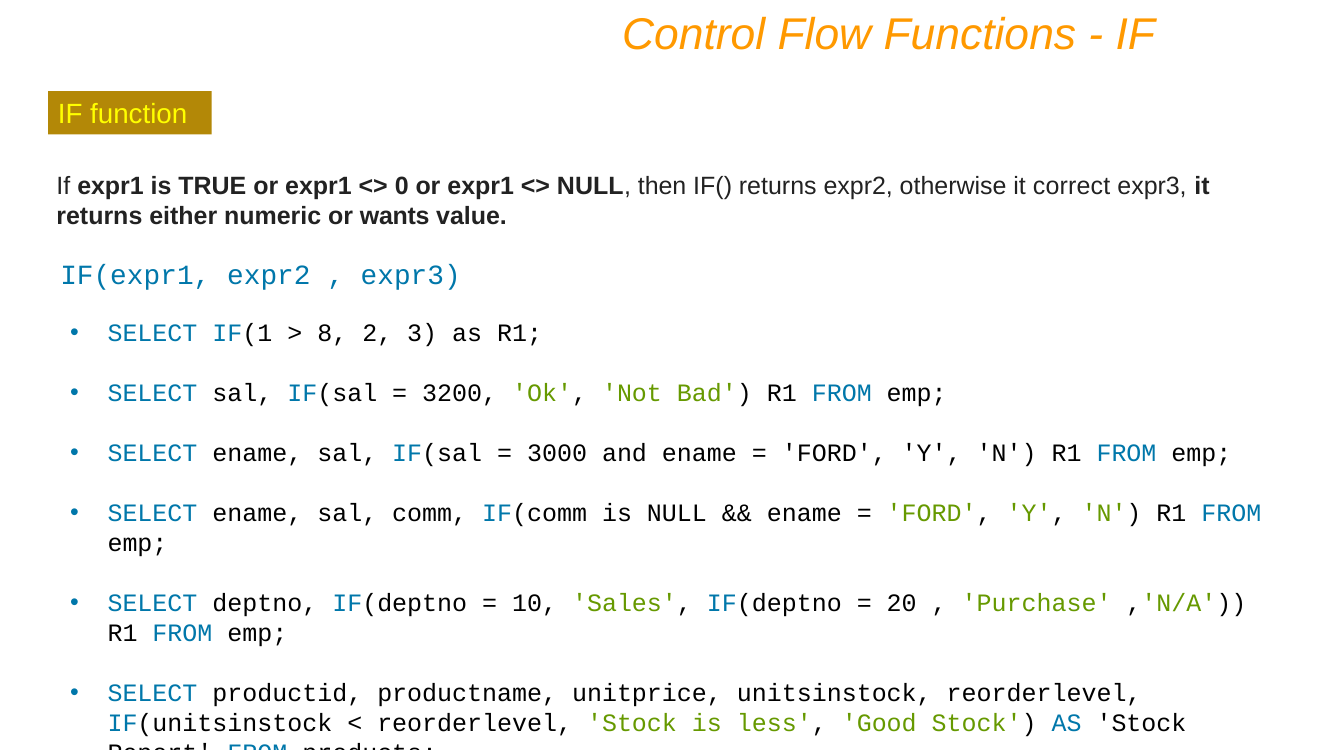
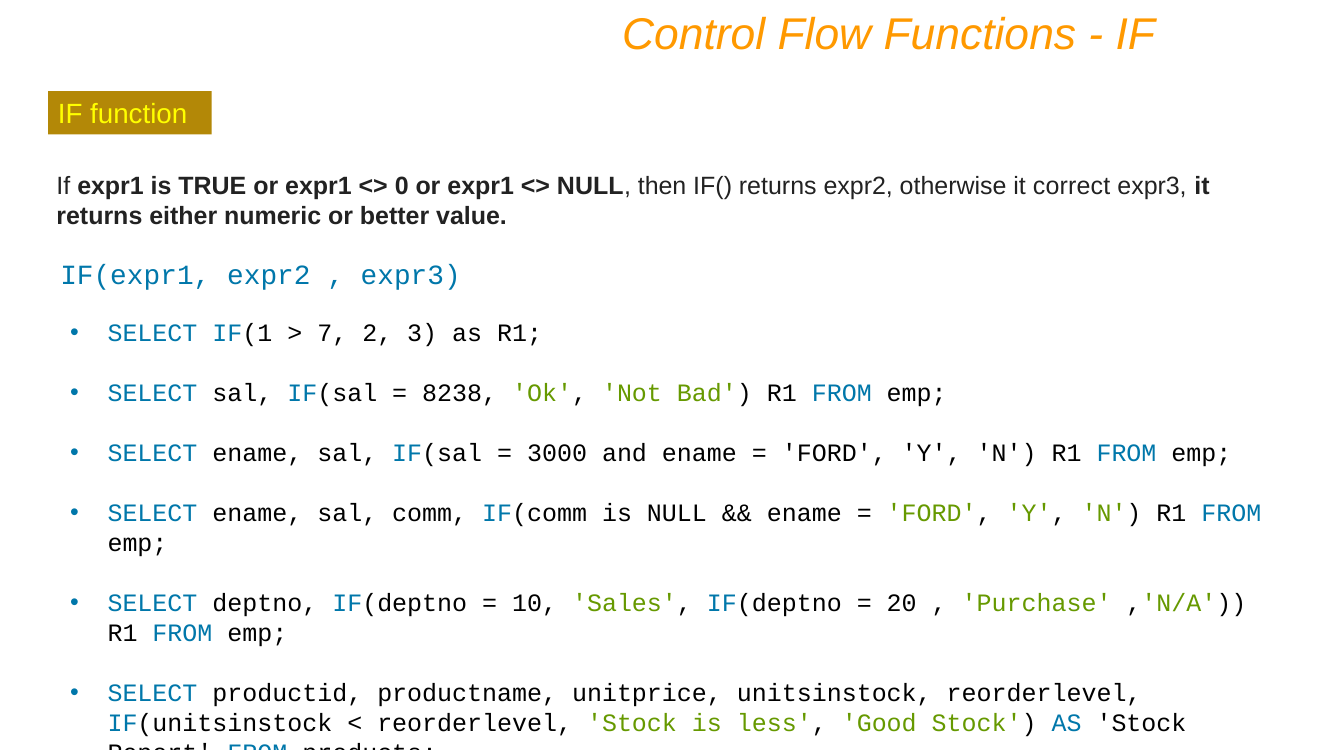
wants: wants -> better (395, 216)
8: 8 -> 7 (332, 333)
3200: 3200 -> 8238 (460, 393)
